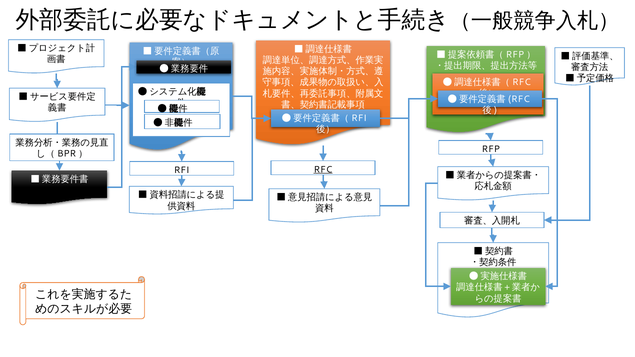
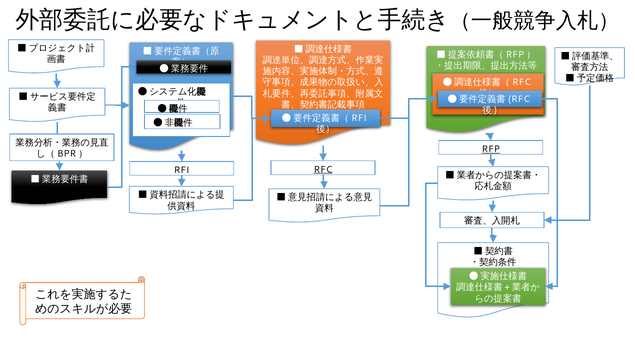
RFP underline: none -> present (491, 149)
